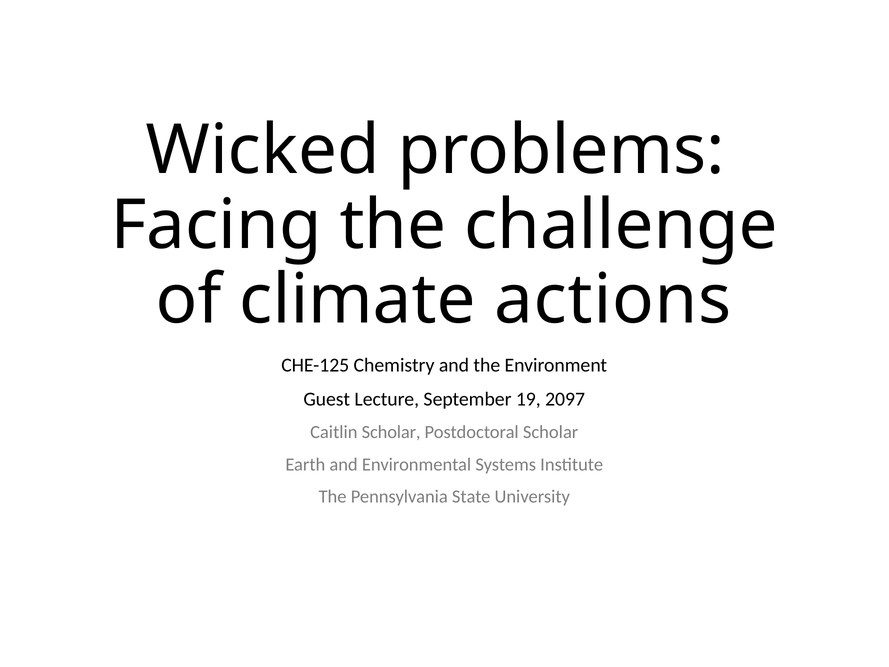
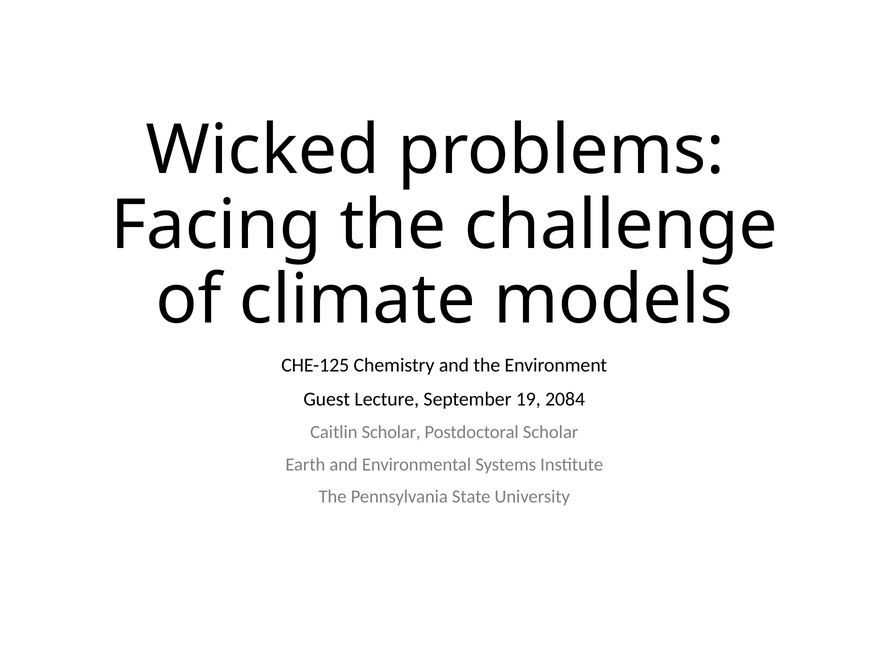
actions: actions -> models (613, 300)
2097: 2097 -> 2084 (565, 399)
